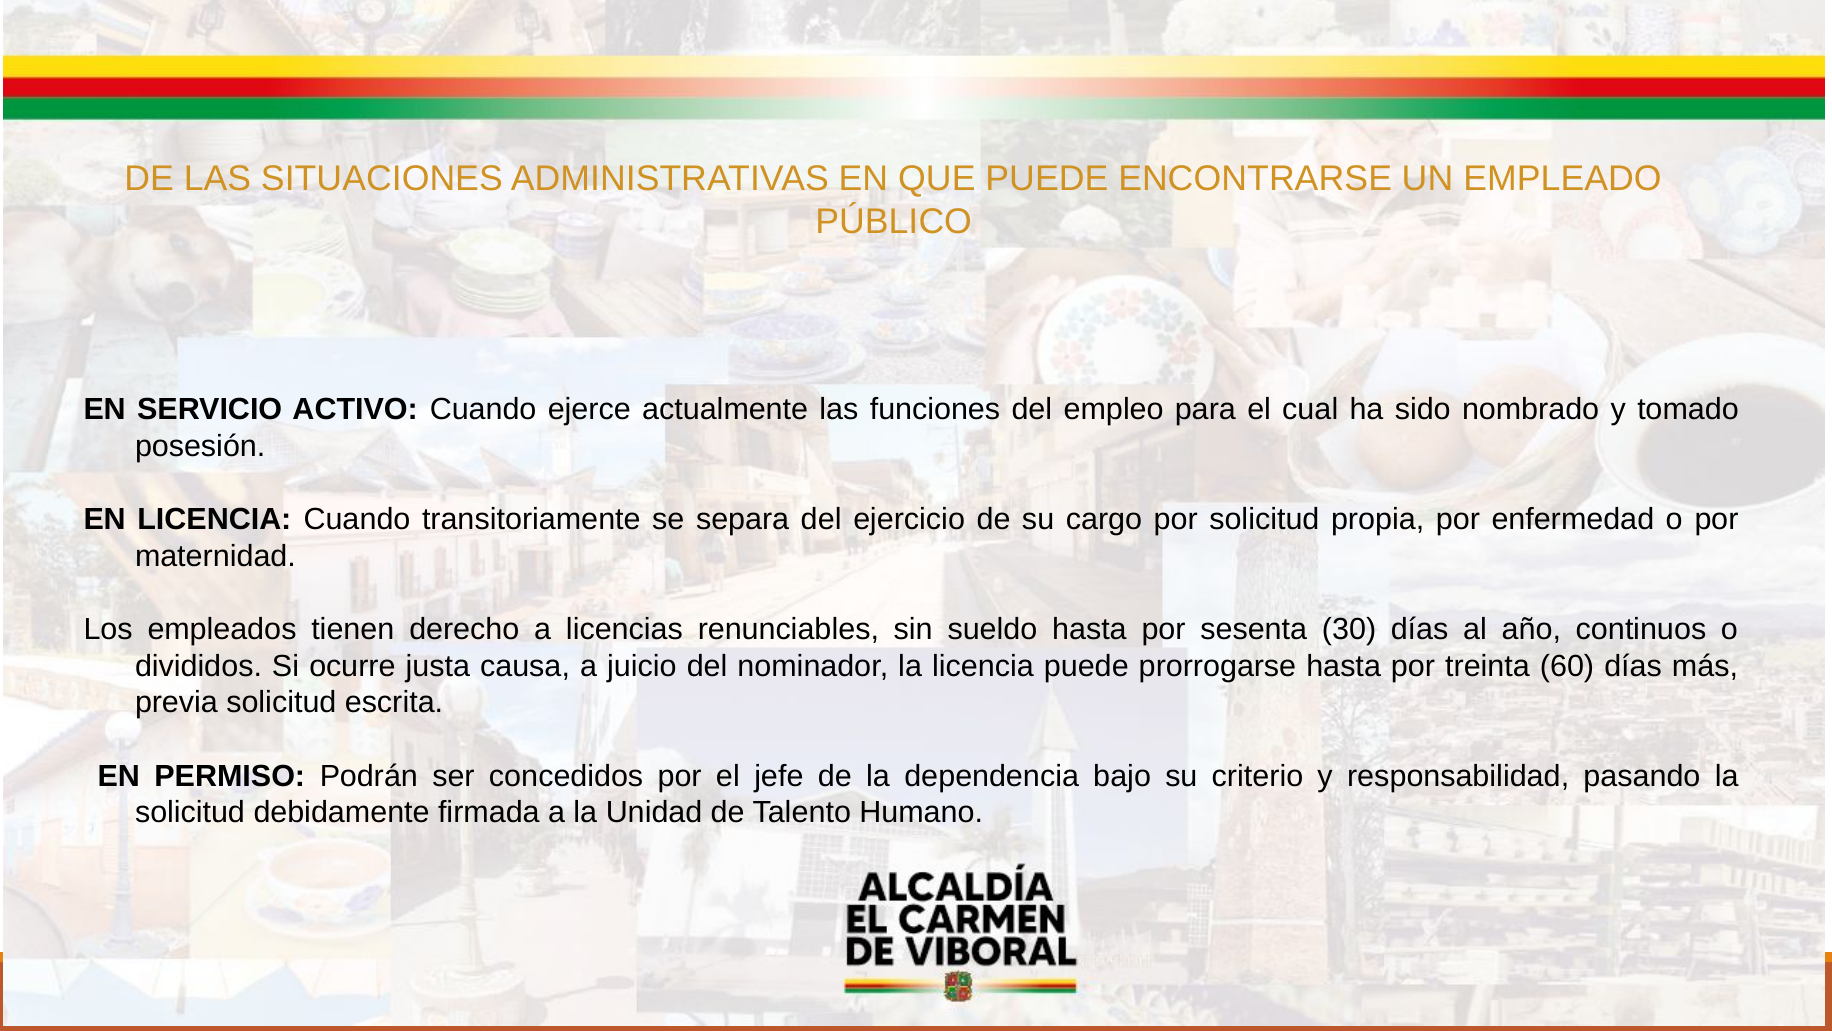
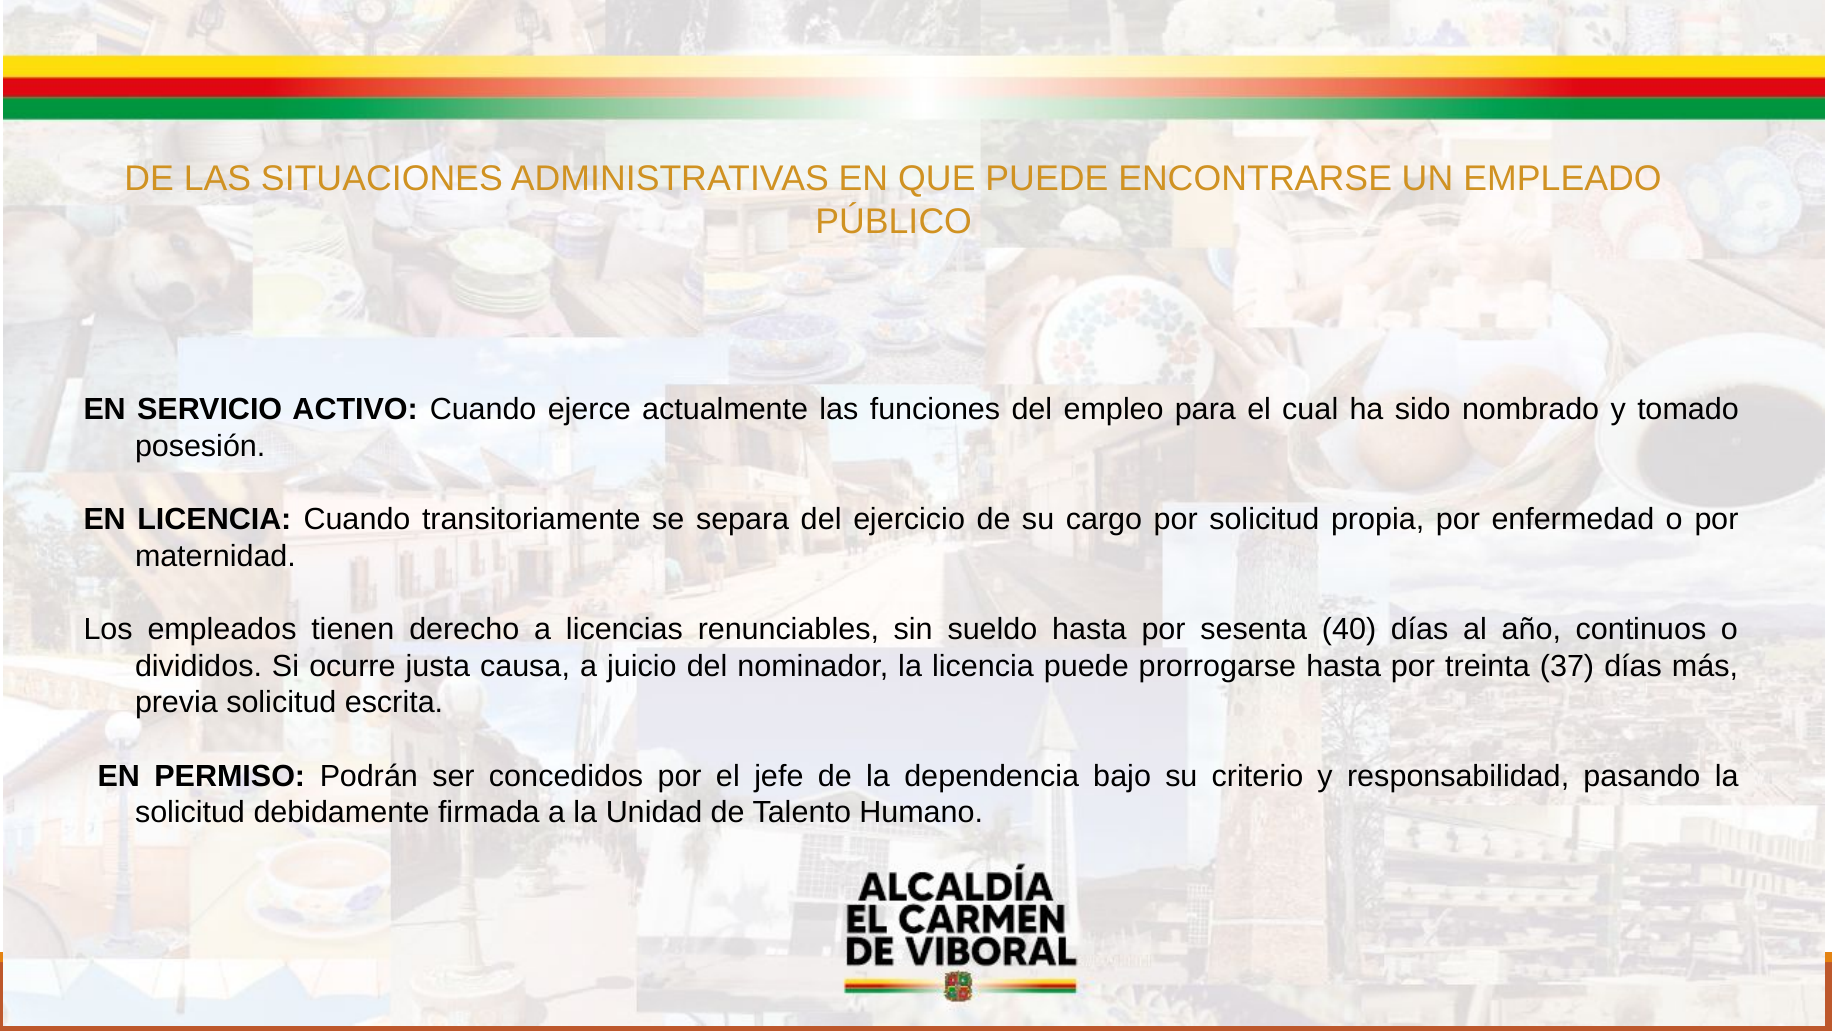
30: 30 -> 40 (1349, 629)
60: 60 -> 37 (1567, 666)
